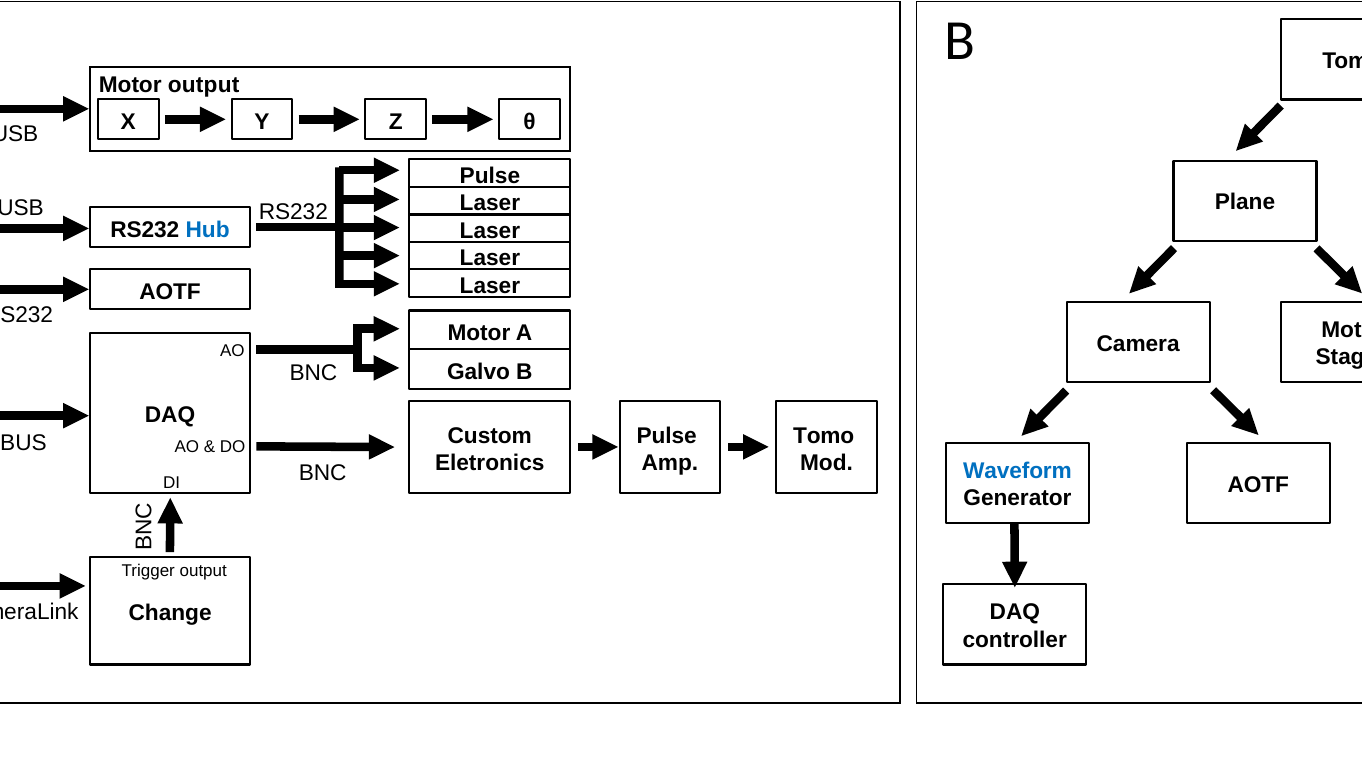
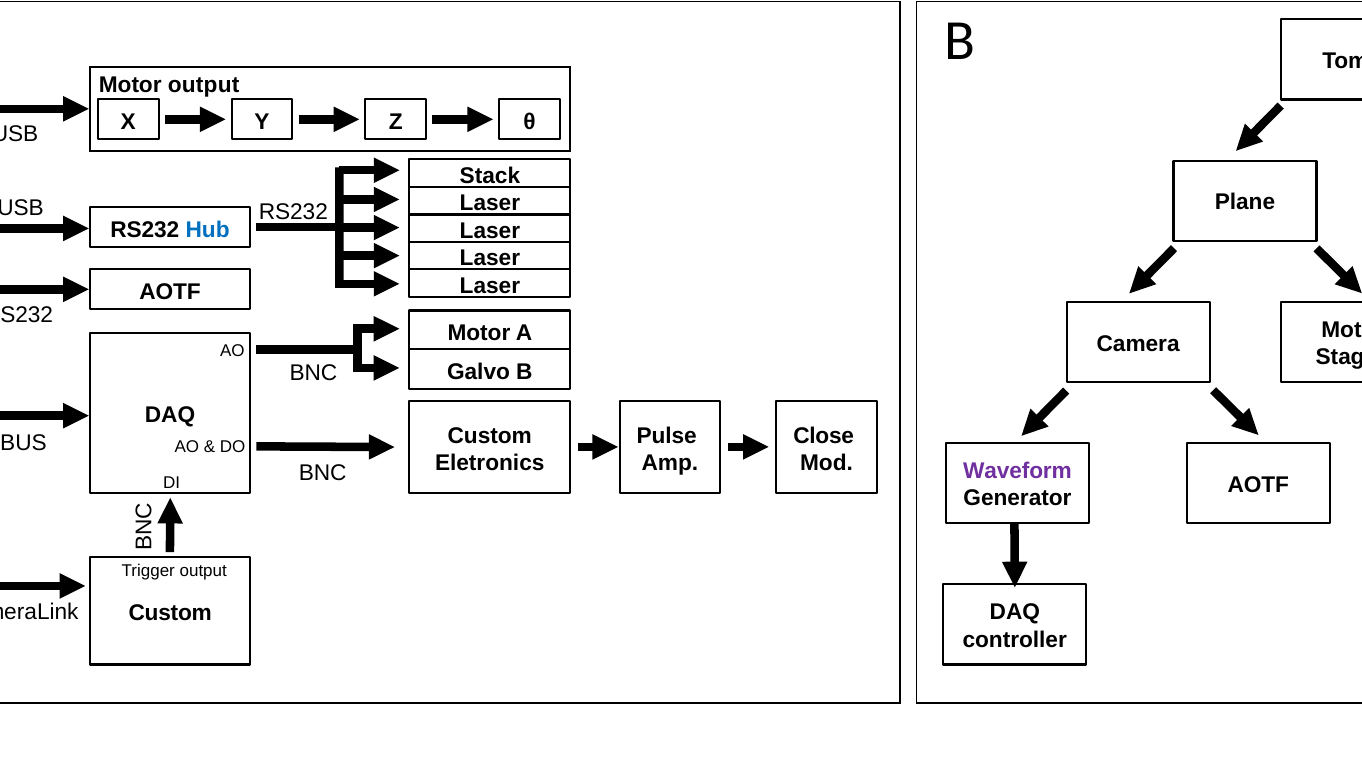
Pulse: Pulse -> Stack (490, 176)
Tomo: Tomo -> Close (824, 436)
Waveform colour: blue -> purple (1018, 471)
Change: Change -> Custom (170, 614)
